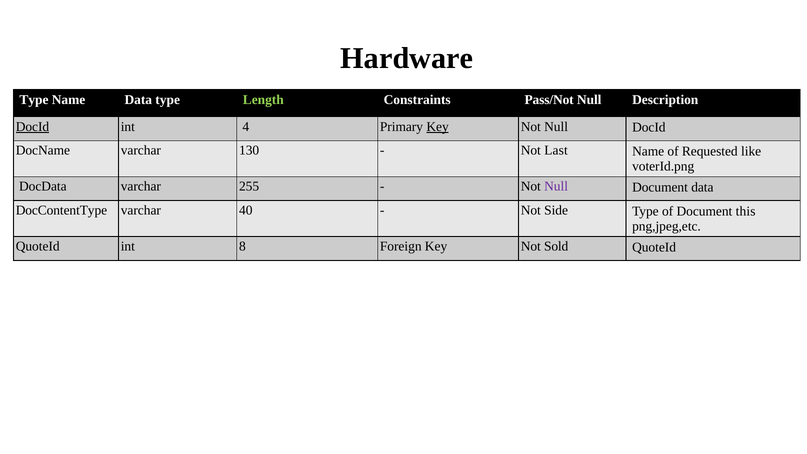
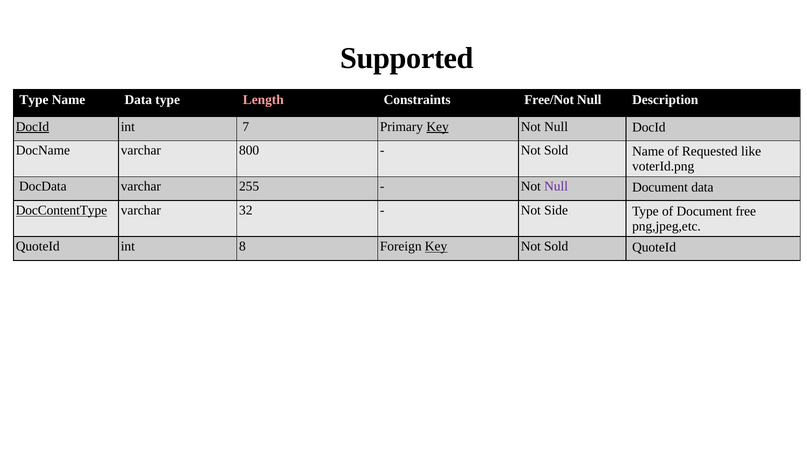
Hardware: Hardware -> Supported (407, 58)
Length colour: light green -> pink (263, 100)
Pass/Not: Pass/Not -> Free/Not (549, 100)
4: 4 -> 7 (246, 127)
130: 130 -> 800 (249, 151)
Last: Last -> Sold (556, 151)
DocContentType underline: none -> present (61, 210)
40: 40 -> 32 (246, 210)
this: this -> free (746, 211)
Key underline: none -> present (436, 246)
